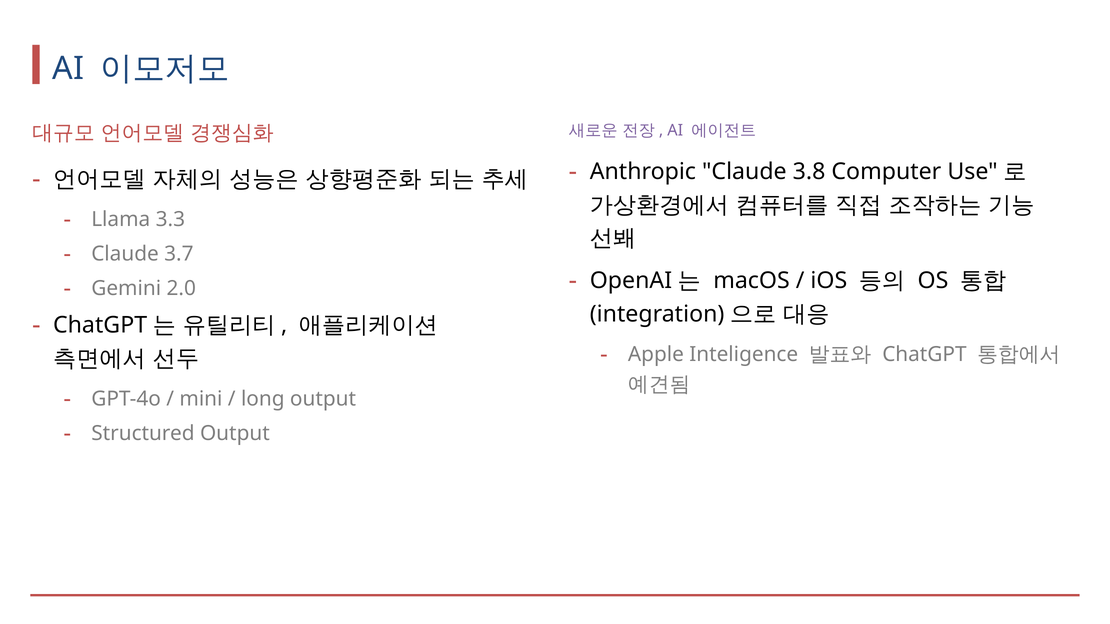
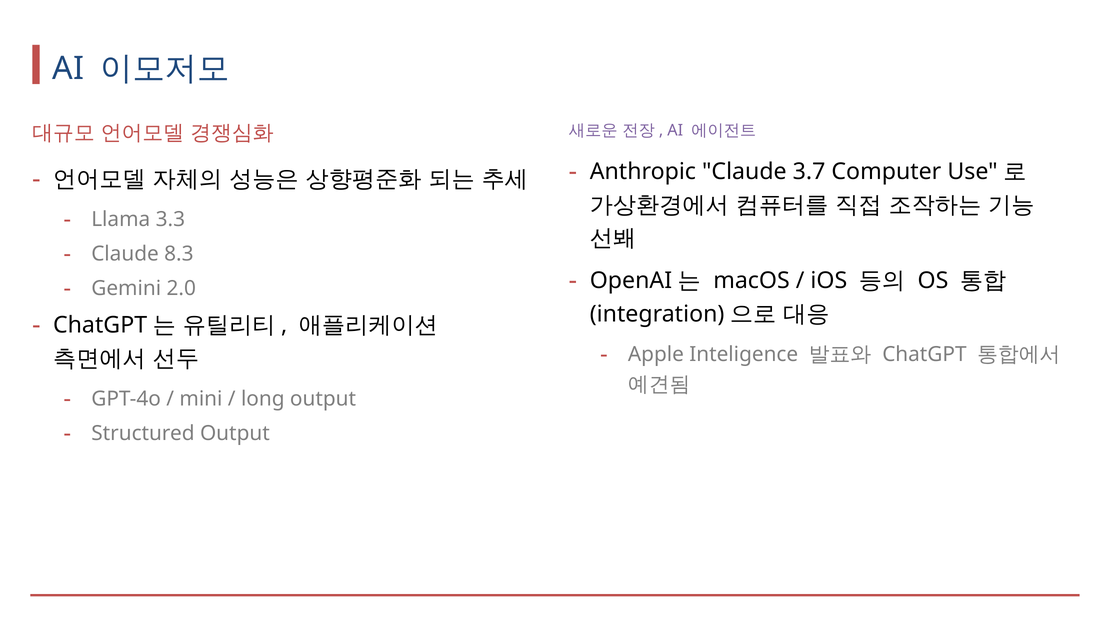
3.8: 3.8 -> 3.7 (809, 172)
3.7: 3.7 -> 8.3 (179, 254)
